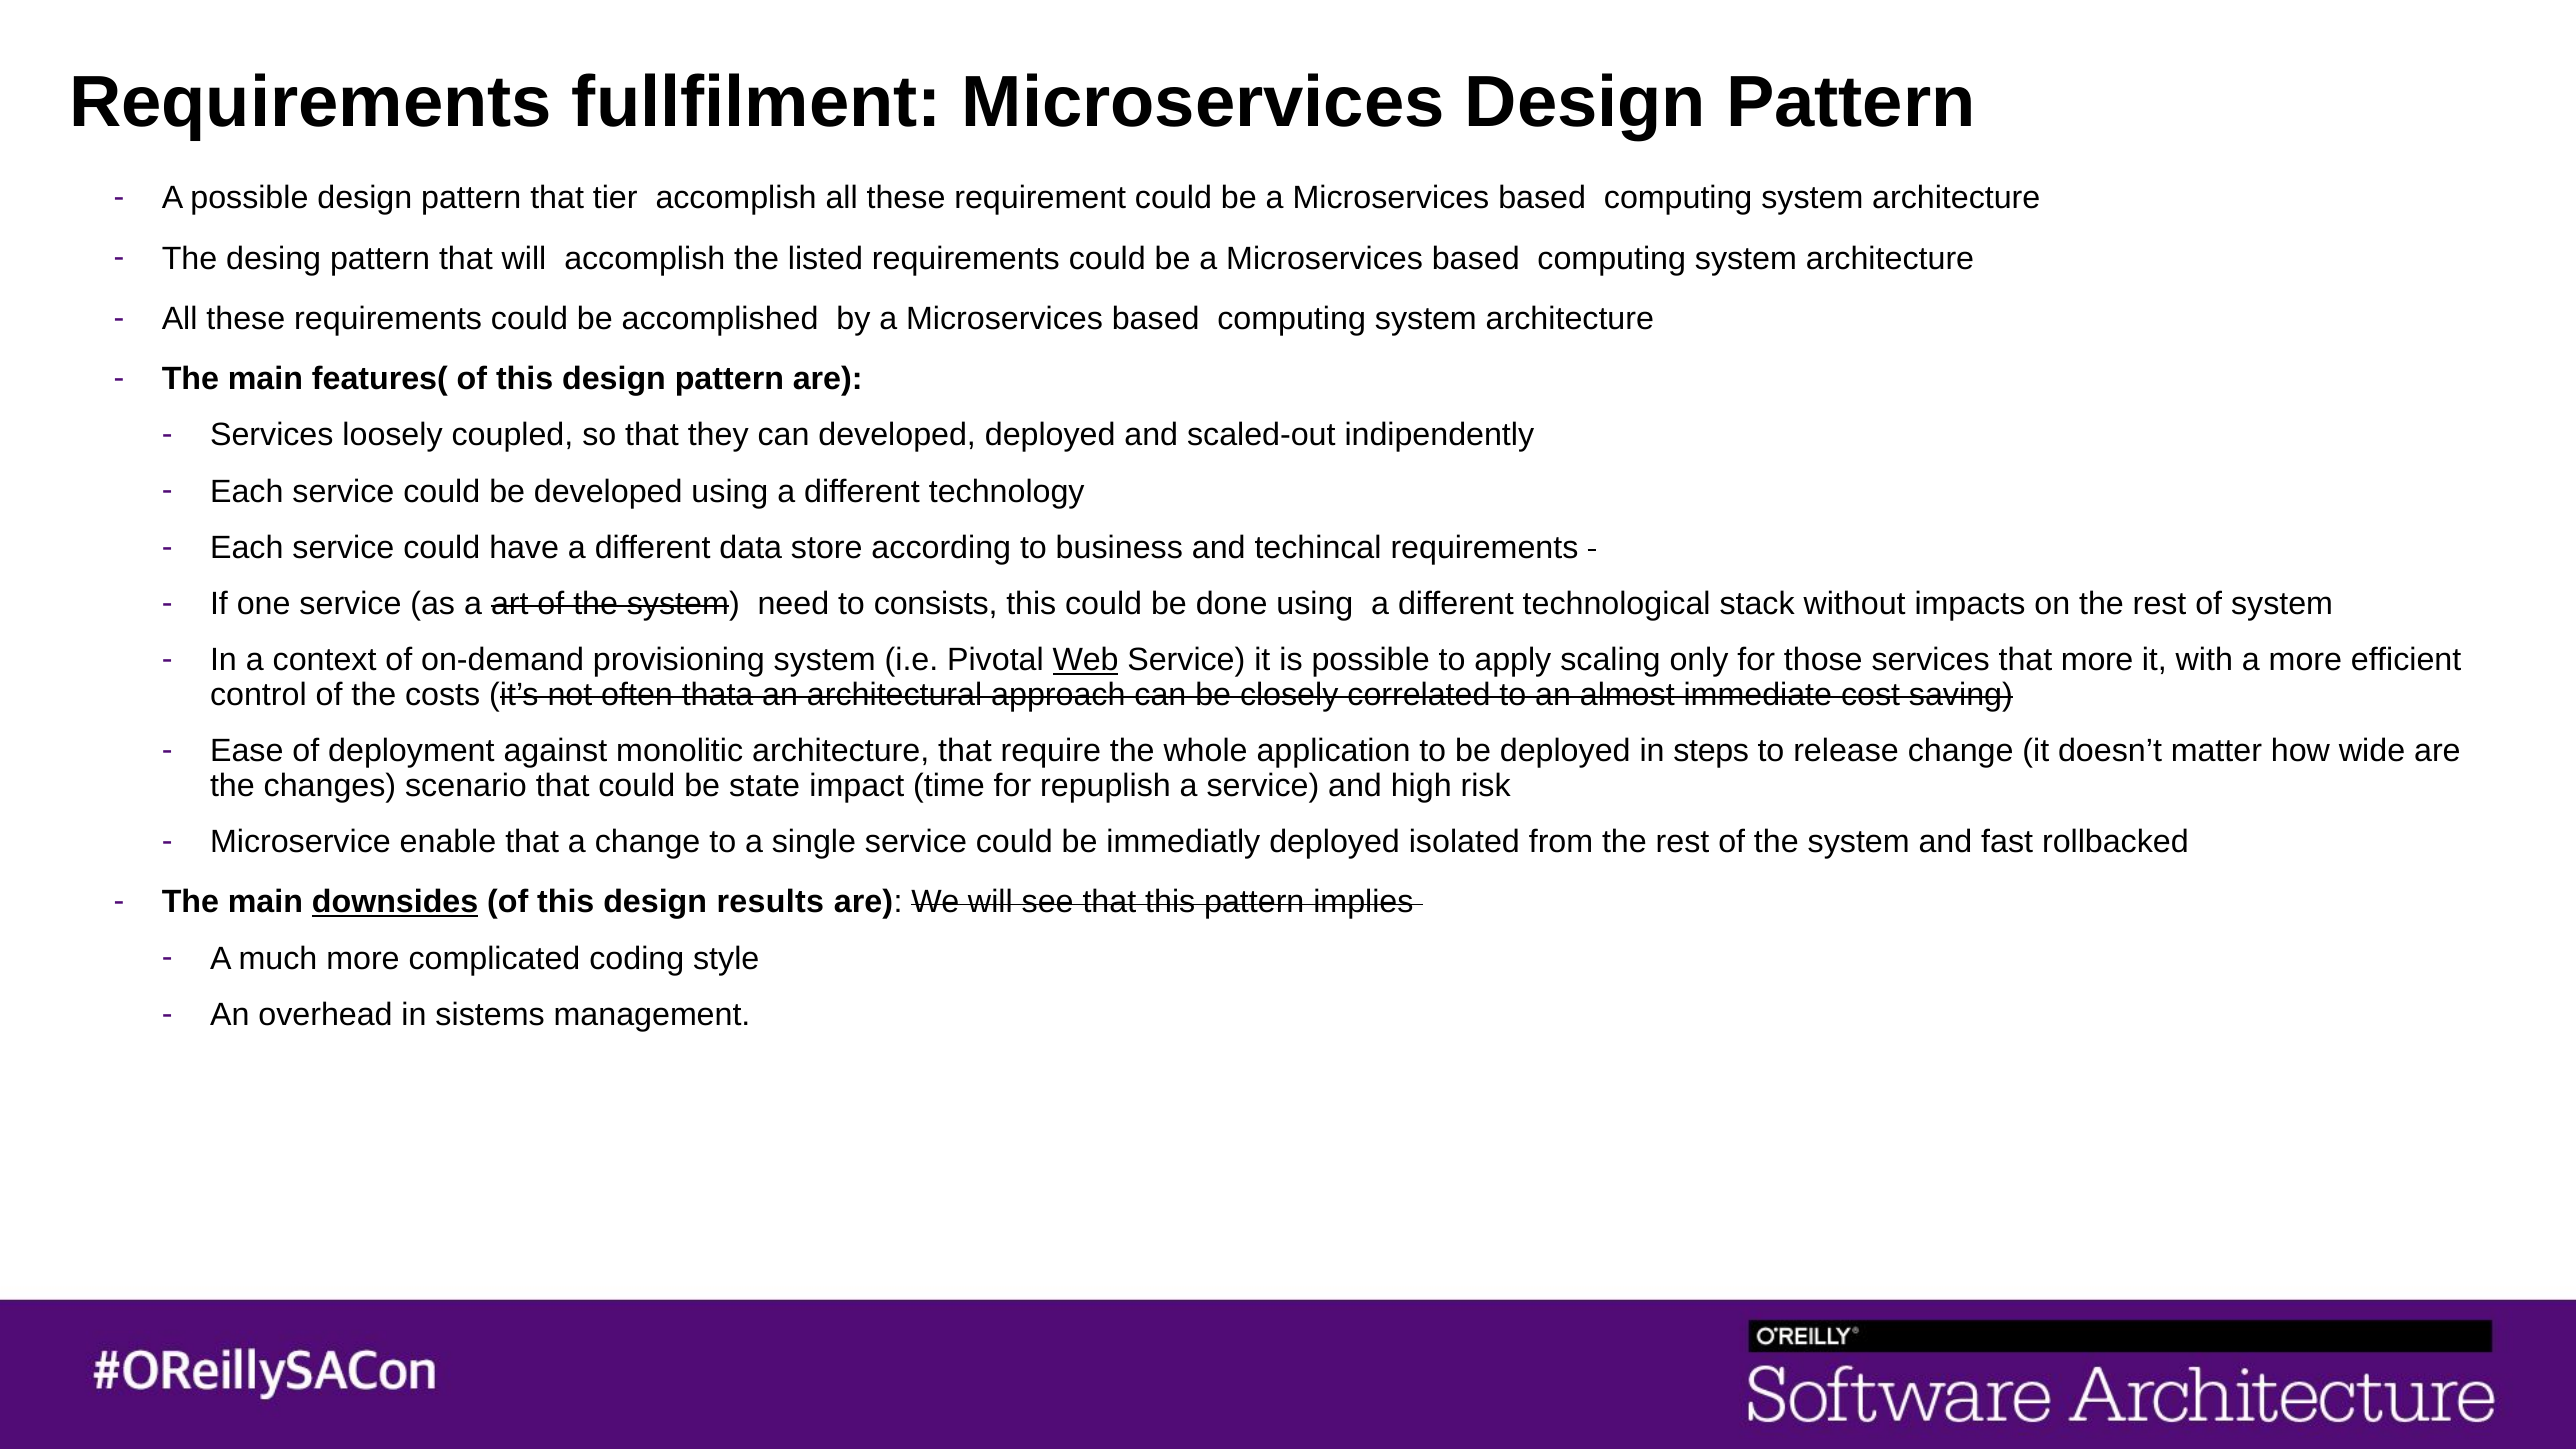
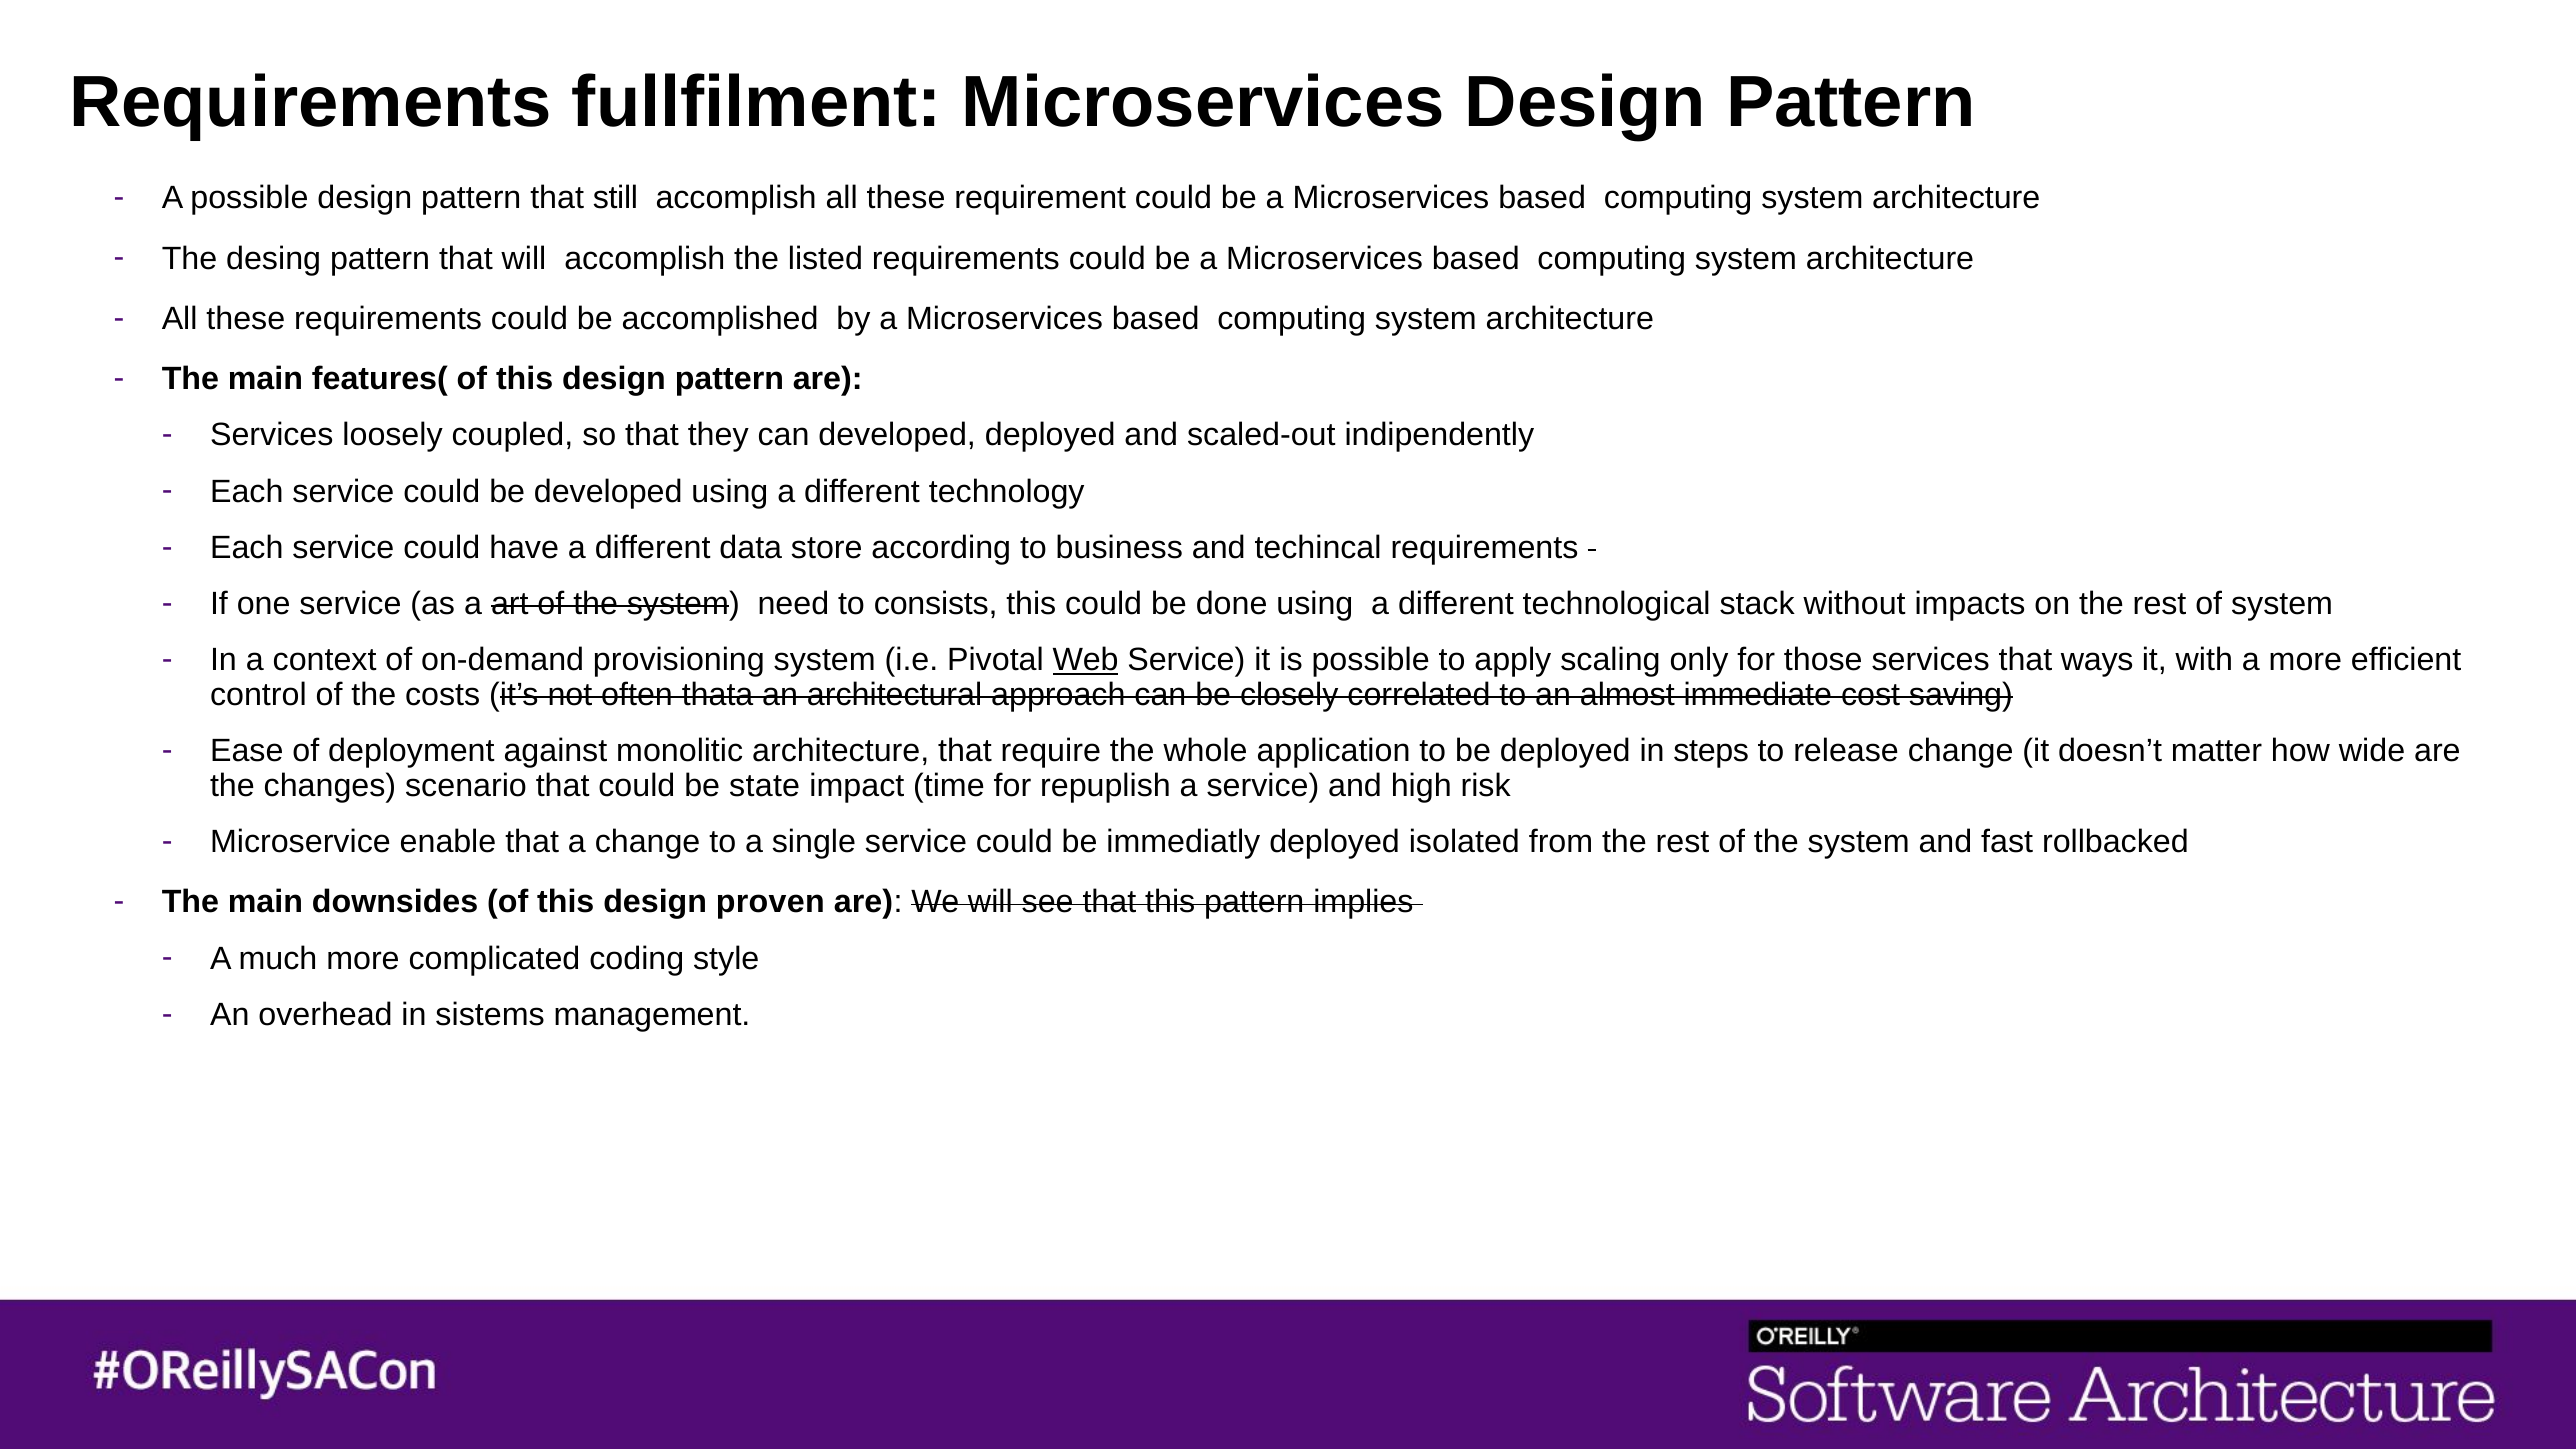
tier: tier -> still (615, 198)
that more: more -> ways (2097, 660)
downsides underline: present -> none (395, 902)
results: results -> proven (770, 902)
